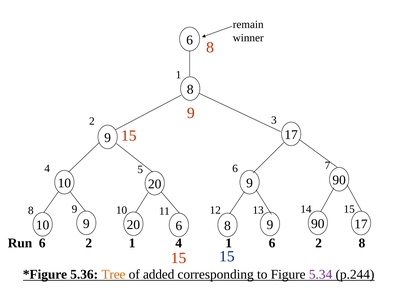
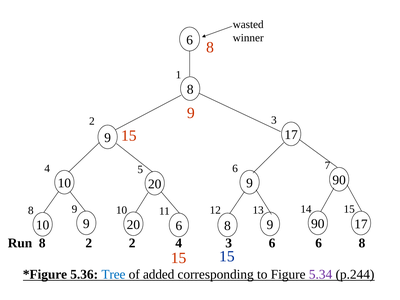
remain: remain -> wasted (248, 24)
Run 6: 6 -> 8 (42, 243)
2 1: 1 -> 2 (132, 243)
4 1: 1 -> 3 (229, 243)
2: 2 -> 6 (319, 243)
Tree colour: orange -> blue (113, 274)
